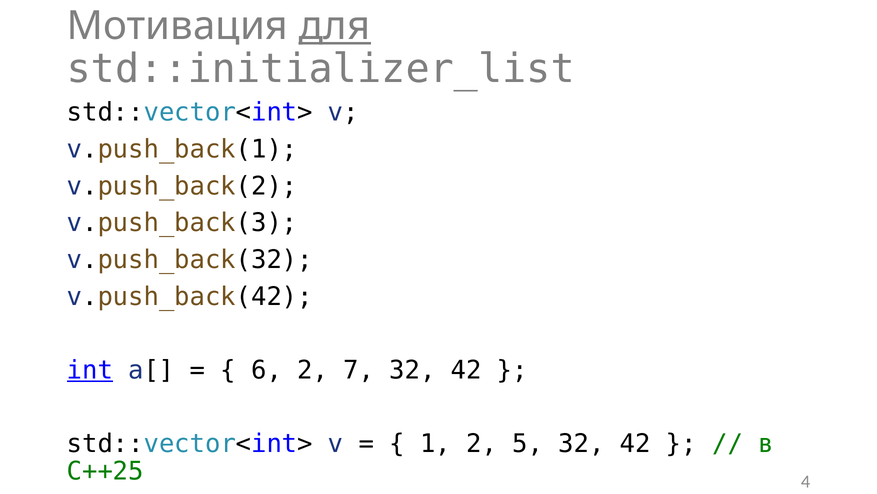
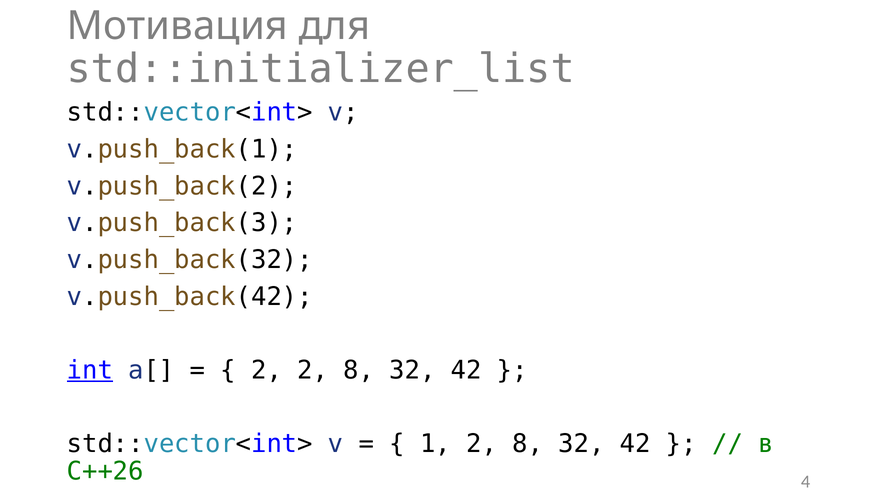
для underline: present -> none (335, 26)
6: 6 -> 2 (267, 370)
7: 7 -> 8 (359, 370)
1 2 5: 5 -> 8 (528, 443)
C++25: C++25 -> C++26 (105, 471)
